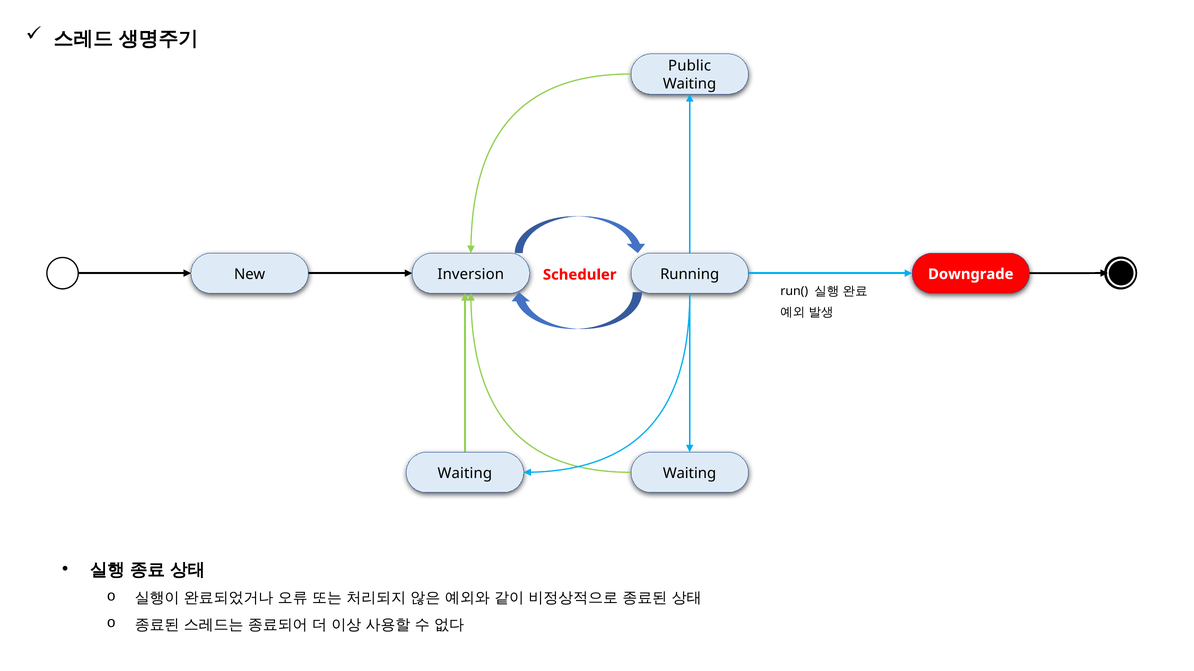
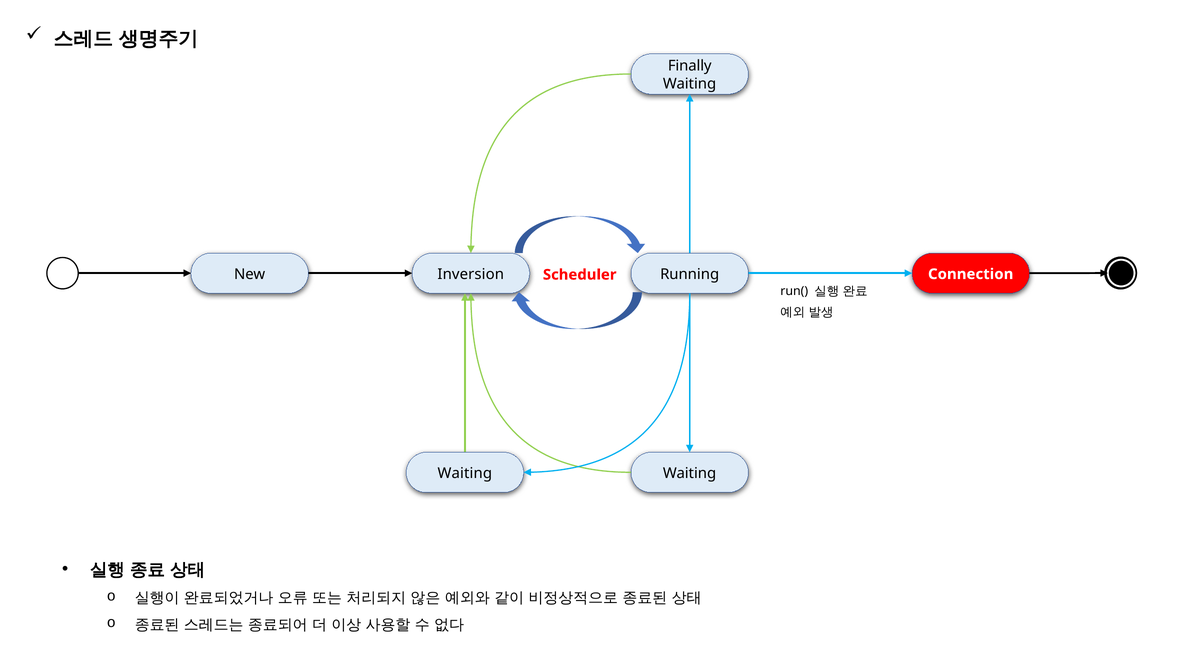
Public: Public -> Finally (690, 66)
Downgrade: Downgrade -> Connection (971, 274)
